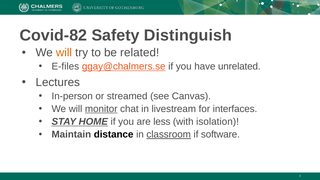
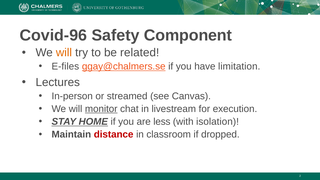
Covid-82: Covid-82 -> Covid-96 (53, 35)
Distinguish: Distinguish -> Component (188, 35)
unrelated: unrelated -> limitation (239, 66)
interfaces: interfaces -> execution (235, 109)
distance colour: black -> red (114, 134)
classroom underline: present -> none (169, 134)
software: software -> dropped (220, 134)
